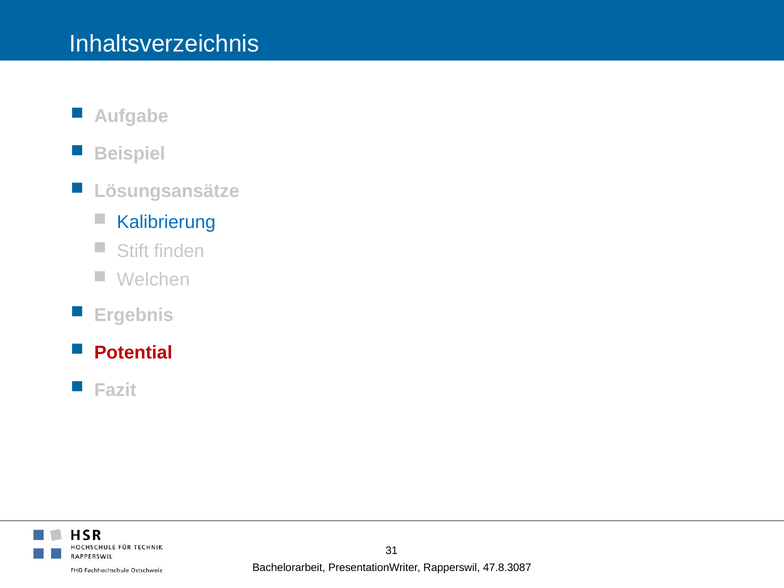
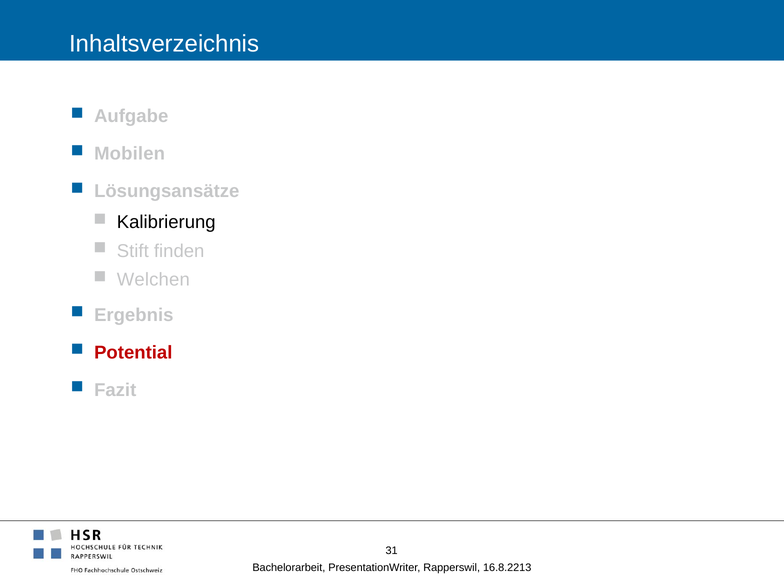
Beispiel: Beispiel -> Mobilen (130, 154)
Kalibrierung colour: blue -> black (166, 222)
47.8.3087: 47.8.3087 -> 16.8.2213 (507, 568)
